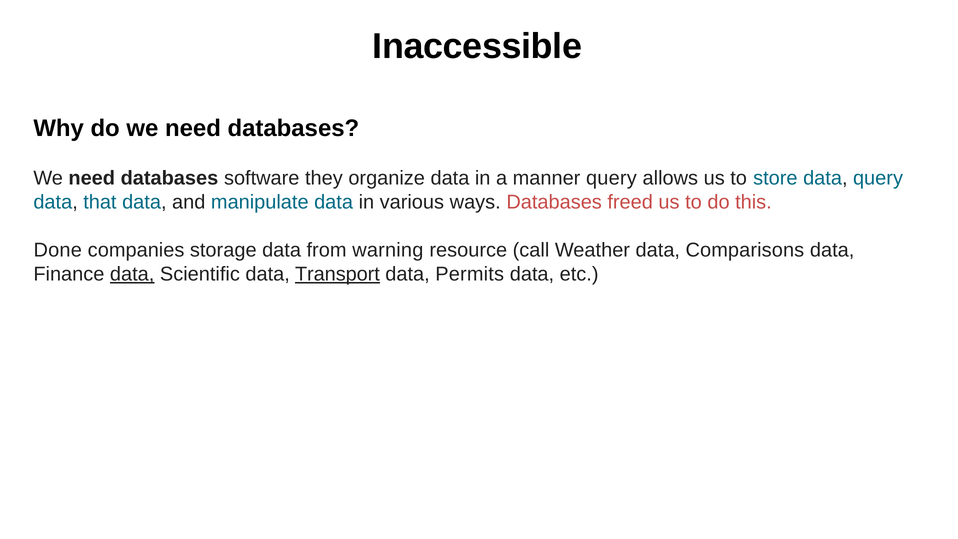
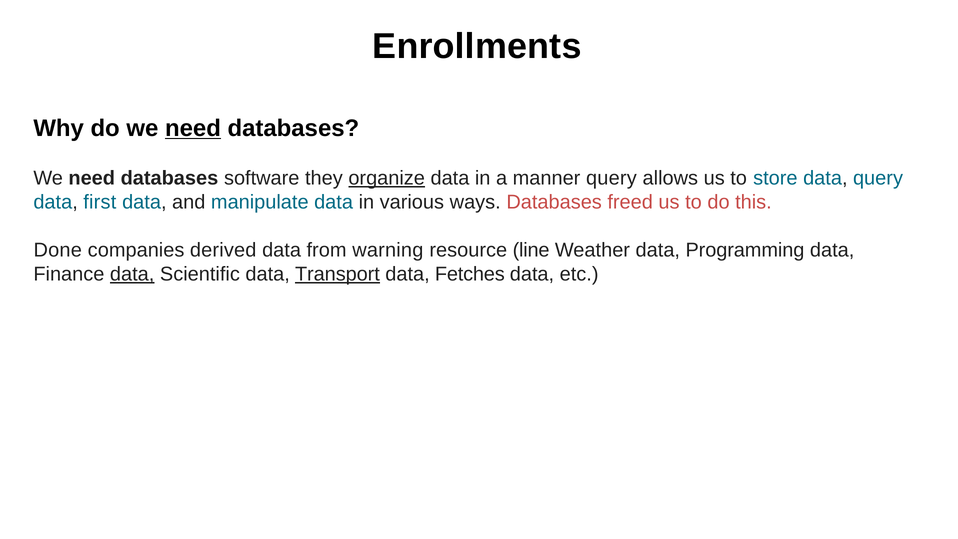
Inaccessible: Inaccessible -> Enrollments (477, 46)
need underline: none -> present (193, 128)
organize underline: none -> present (387, 178)
that: that -> first (100, 202)
storage: storage -> derived (223, 250)
call: call -> line (531, 250)
Comparisons: Comparisons -> Programming (745, 250)
Permits: Permits -> Fetches (470, 274)
